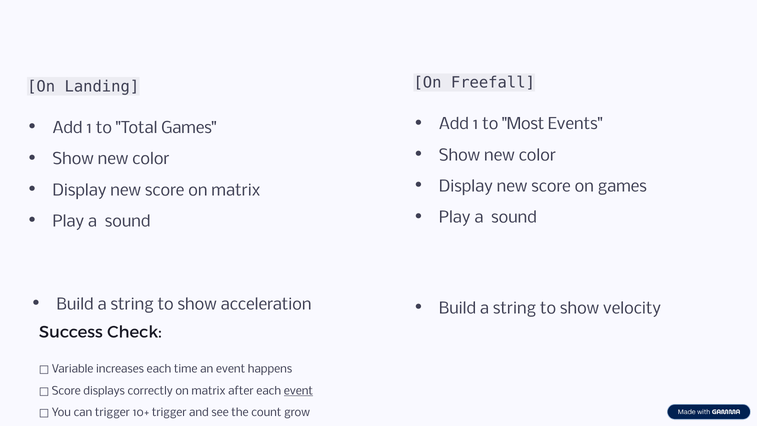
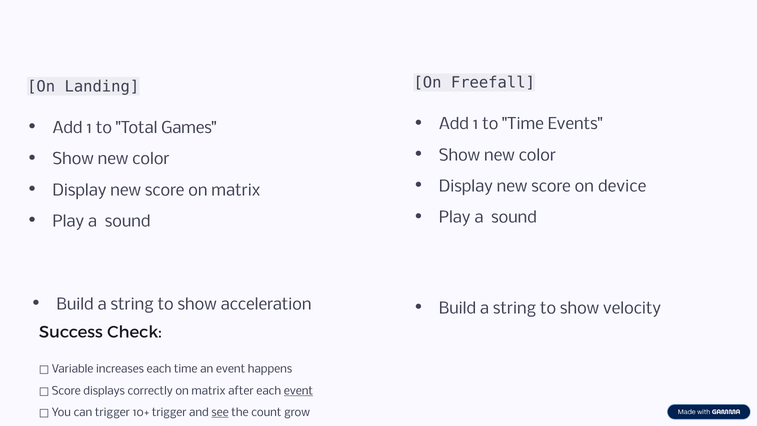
to Most: Most -> Time (523, 124)
on games: games -> device (622, 186)
see underline: none -> present (220, 413)
